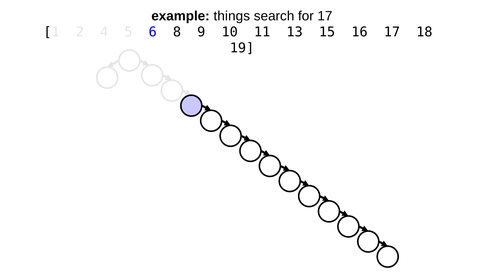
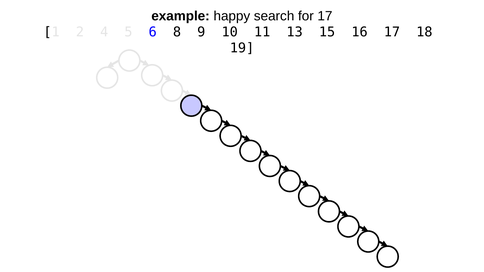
things: things -> happy (232, 16)
